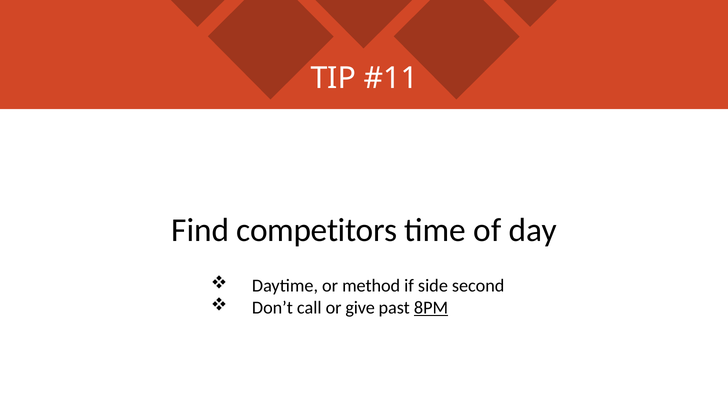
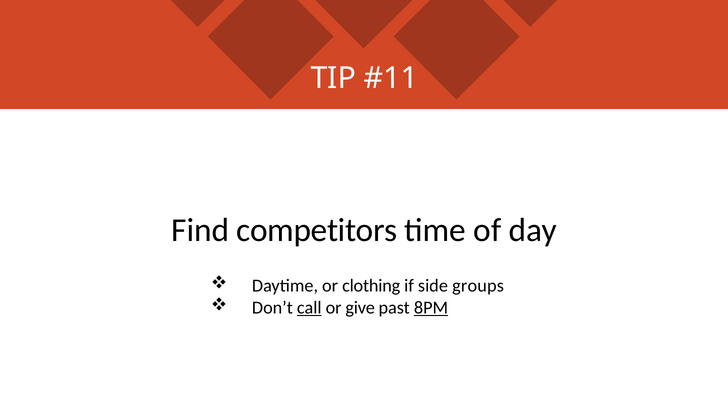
method: method -> clothing (371, 285)
second: second -> groups (478, 285)
call underline: none -> present (309, 307)
